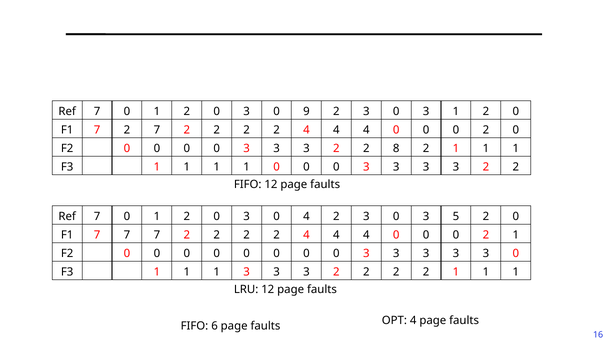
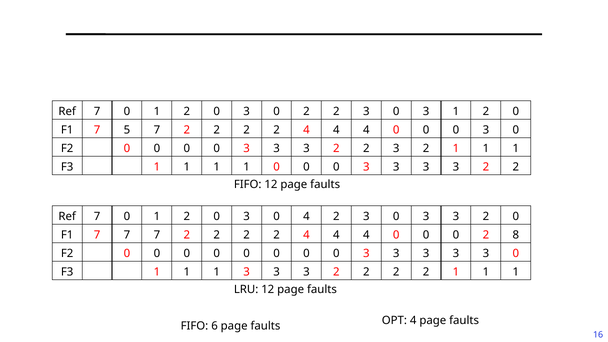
3 0 9: 9 -> 2 (306, 111)
F1 7 2: 2 -> 5 (127, 130)
2: 2 -> 3 (486, 130)
3 2 2 8: 8 -> 3 (396, 148)
3 0 3 5: 5 -> 3 (456, 216)
0 2 1: 1 -> 8 (516, 235)
